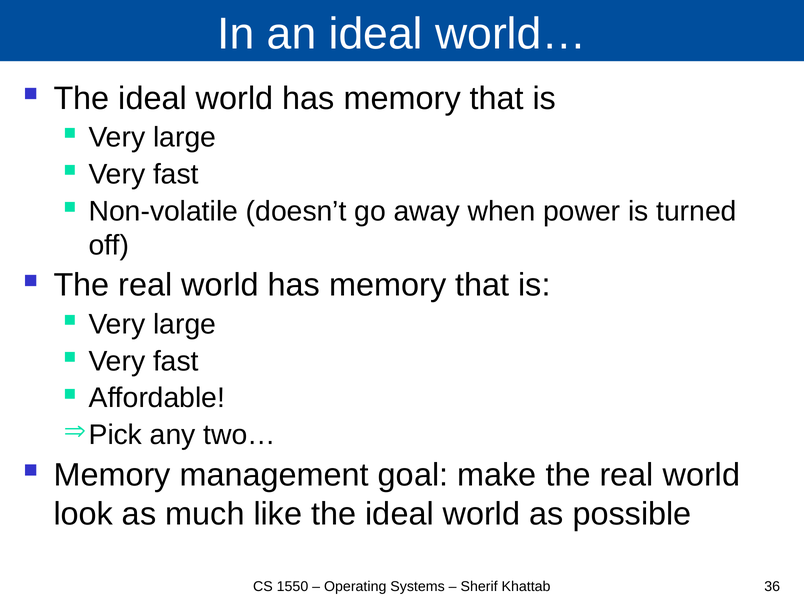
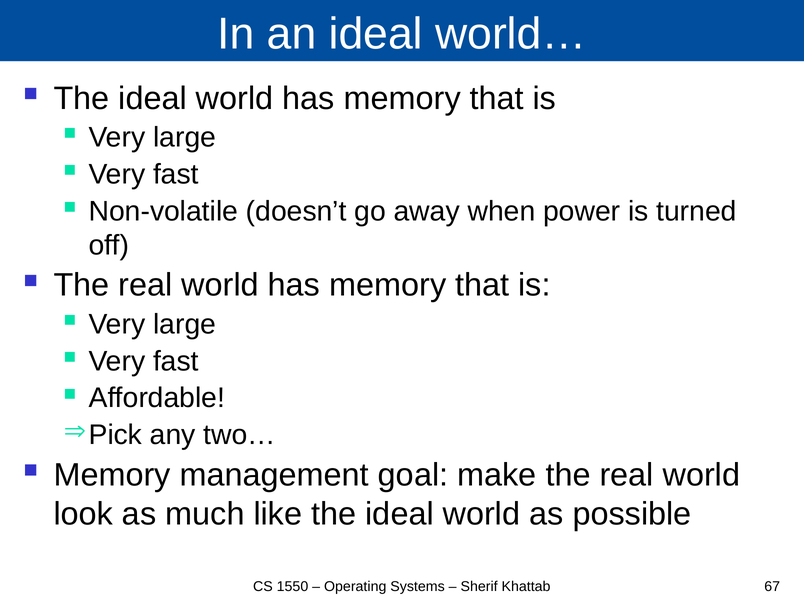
36: 36 -> 67 (772, 587)
